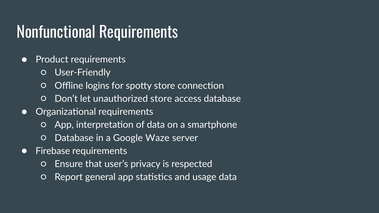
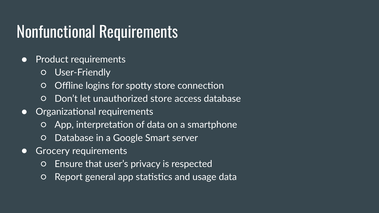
Waze: Waze -> Smart (157, 138)
Firebase: Firebase -> Grocery (53, 151)
